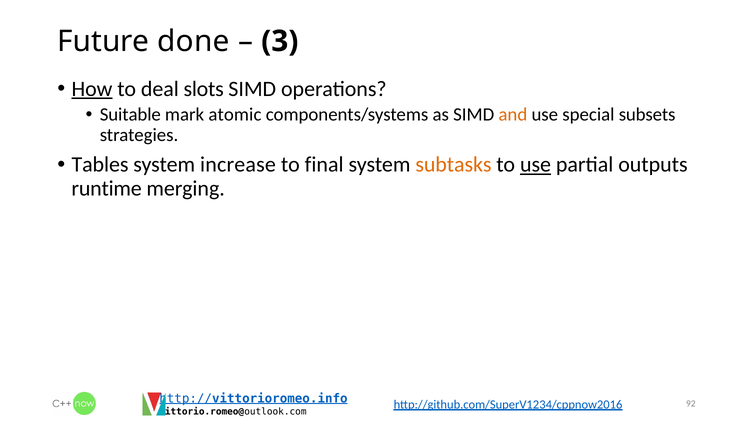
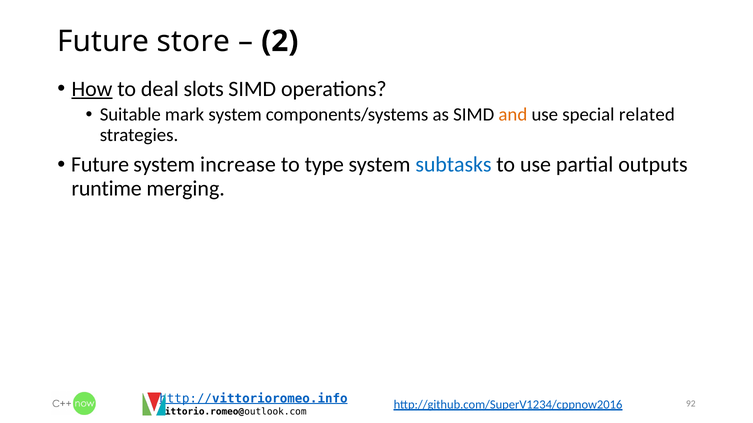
done: done -> store (194, 41)
3: 3 -> 2 (280, 41)
mark atomic: atomic -> system (235, 115)
subsets: subsets -> related (647, 115)
Tables: Tables -> Future (100, 165)
final: final -> type (324, 165)
subtasks colour: orange -> blue (453, 165)
use underline: present -> none (536, 165)
